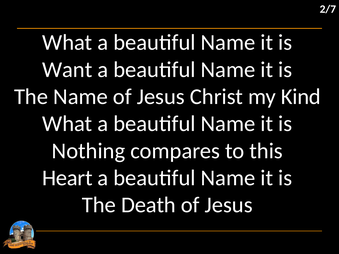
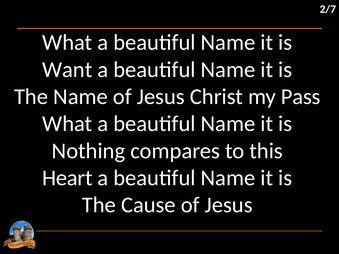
Kind: Kind -> Pass (301, 97)
Death: Death -> Cause (148, 205)
